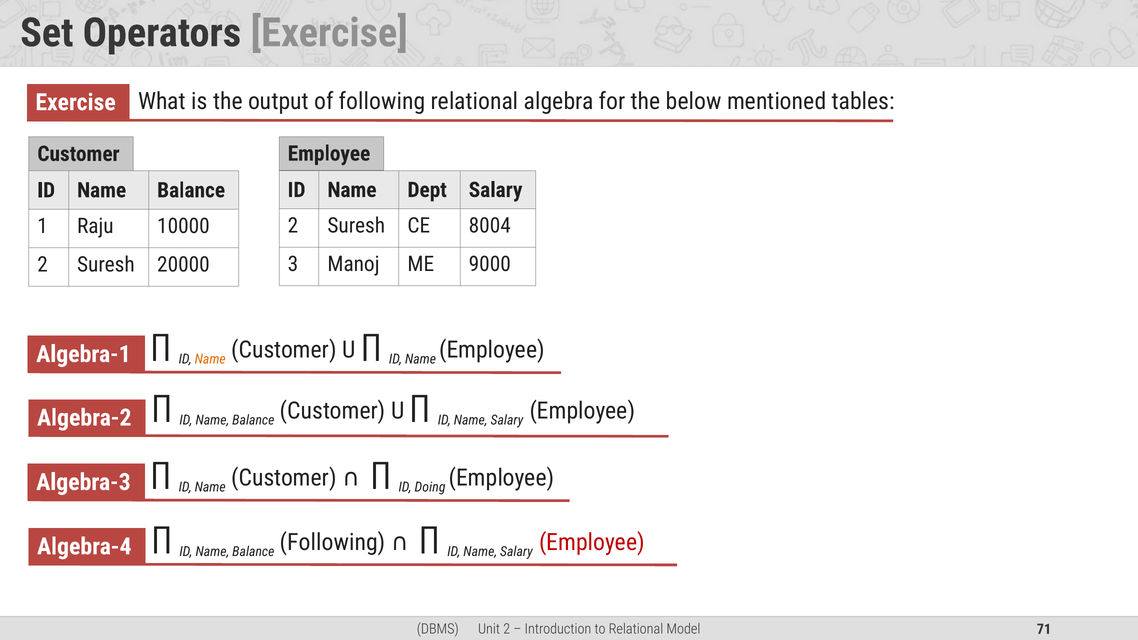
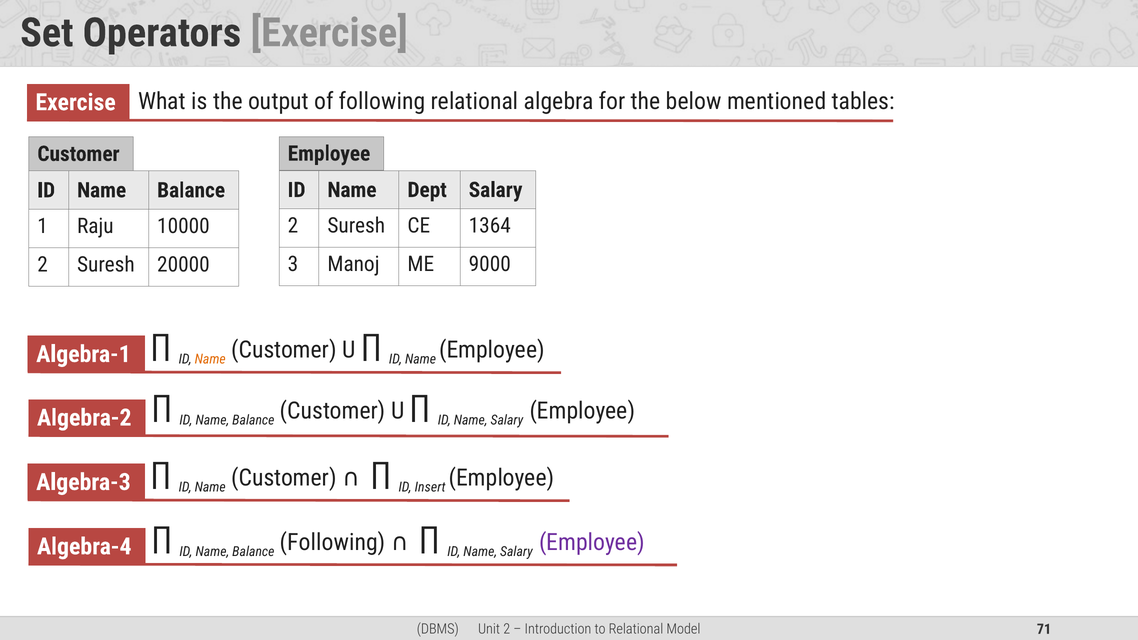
8004: 8004 -> 1364 (490, 226)
Doing: Doing -> Insert (430, 487)
Employee colour: red -> purple (592, 542)
